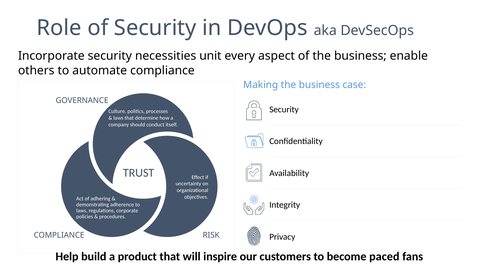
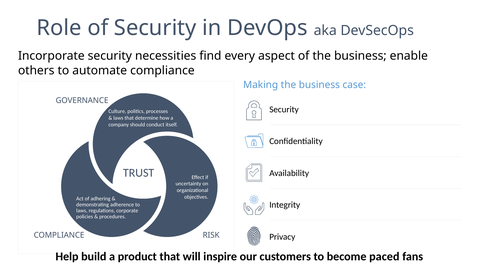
unit: unit -> find (210, 56)
